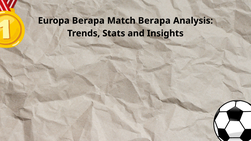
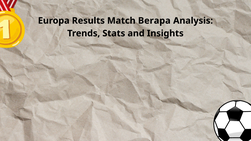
Europa Berapa: Berapa -> Results (88, 21)
